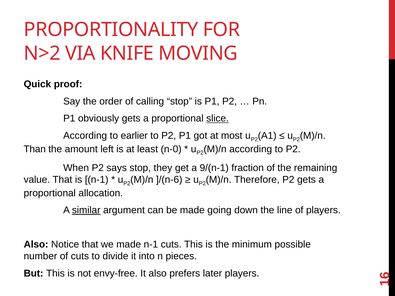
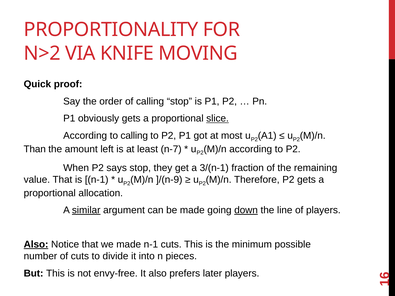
to earlier: earlier -> calling (134, 136)
n-0: n-0 -> n-7 (171, 149)
9/(n-1: 9/(n-1 -> 3/(n-1 (214, 168)
]/(n-6: ]/(n-6 -> ]/(n-9 (169, 180)
down underline: none -> present (246, 210)
Also underline: none -> present (36, 245)
